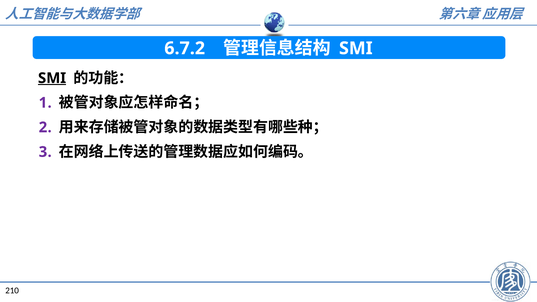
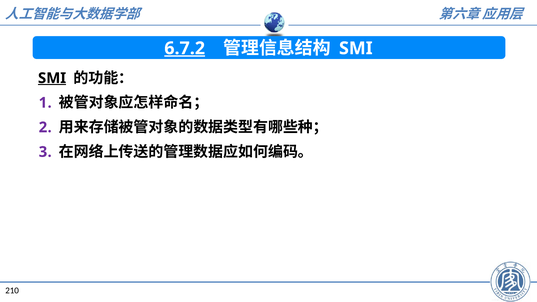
6.7.2 underline: none -> present (185, 48)
